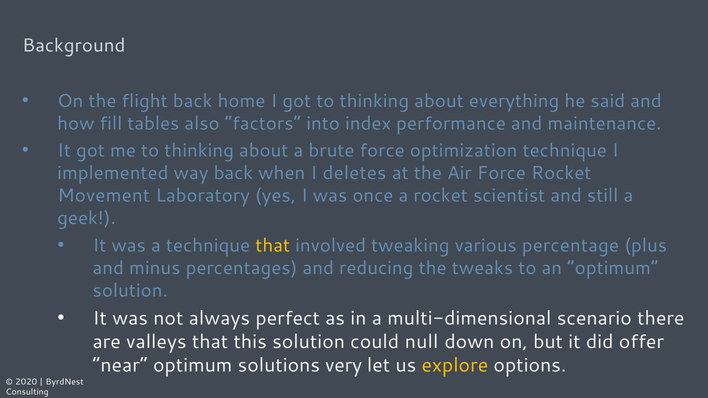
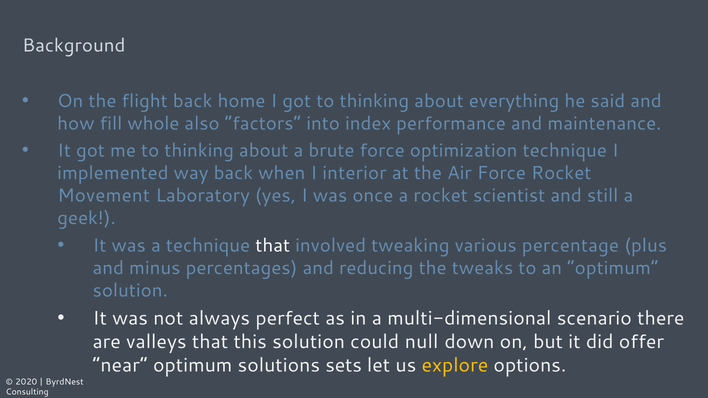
tables: tables -> whole (153, 124)
deletes: deletes -> interior (354, 173)
that colour: yellow -> white (273, 246)
very: very -> sets (344, 365)
